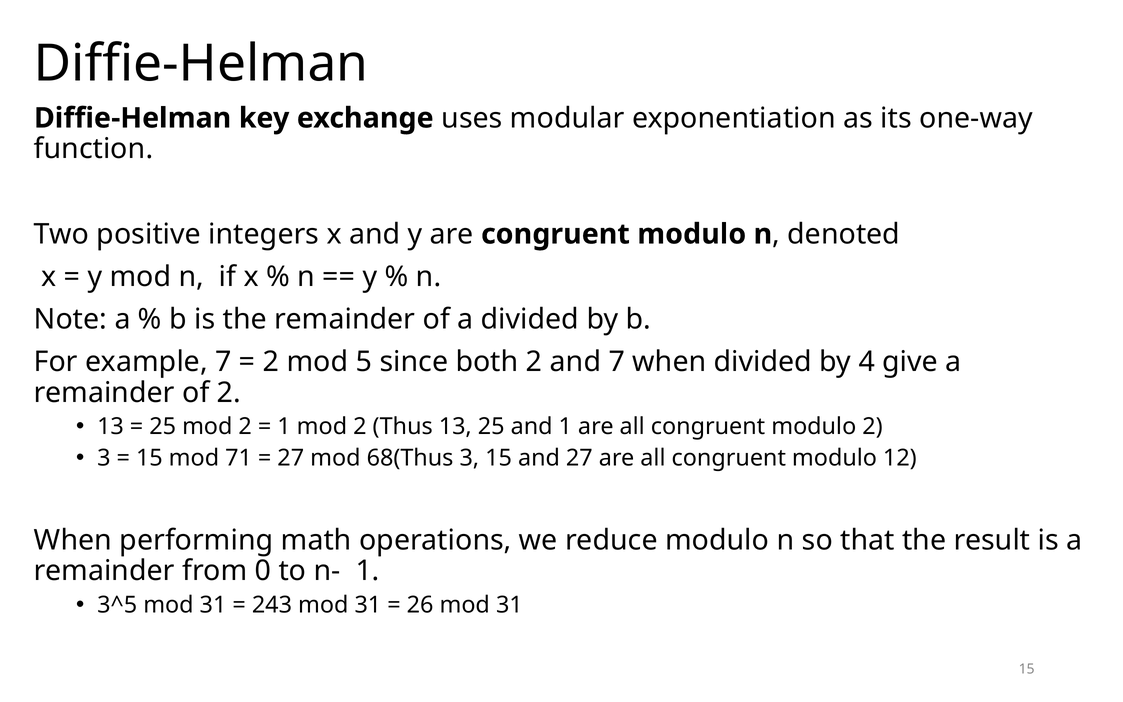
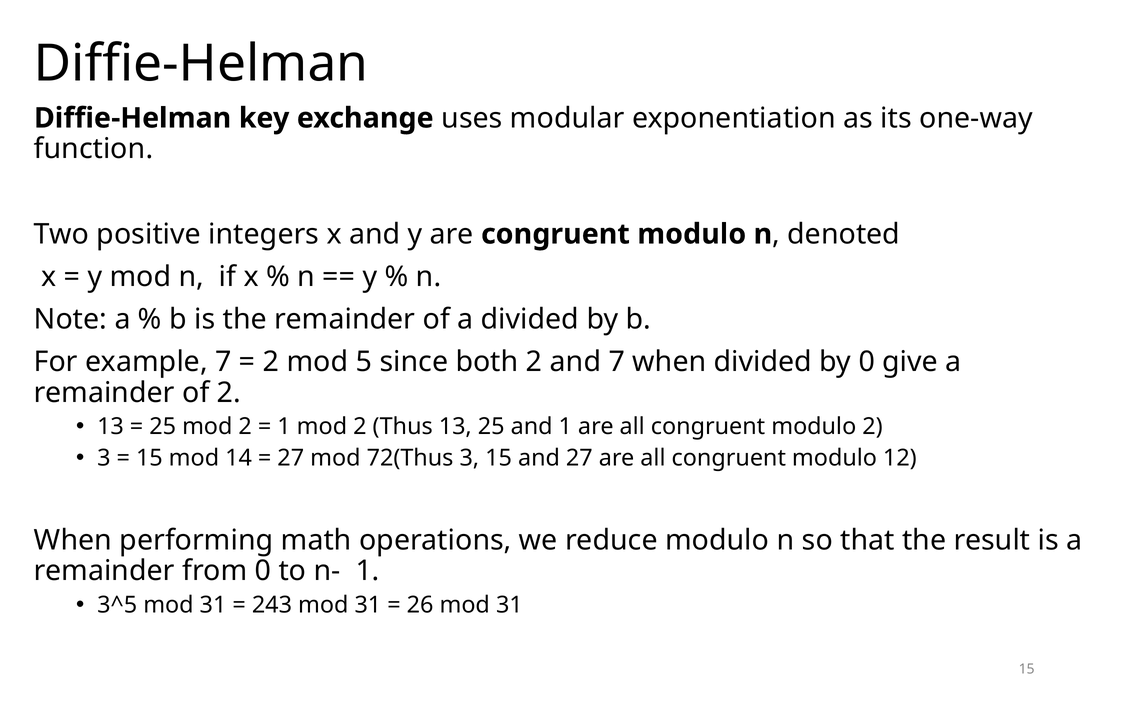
by 4: 4 -> 0 (867, 362)
71: 71 -> 14 (239, 458)
68(Thus: 68(Thus -> 72(Thus (410, 458)
